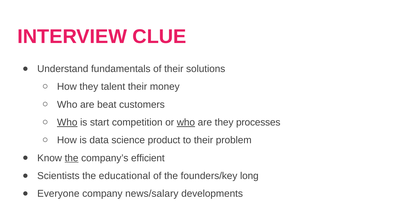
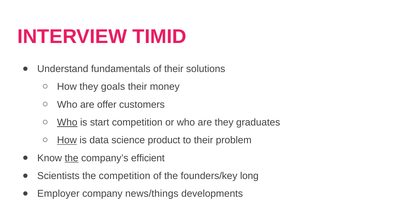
CLUE: CLUE -> TIMID (159, 36)
talent: talent -> goals (113, 87)
beat: beat -> offer (107, 104)
who underline: present -> none (186, 122)
processes: processes -> graduates (258, 122)
How underline: none -> present (67, 140)
the educational: educational -> competition (125, 176)
Everyone: Everyone -> Employer (58, 193)
news/salary: news/salary -> news/things (152, 193)
